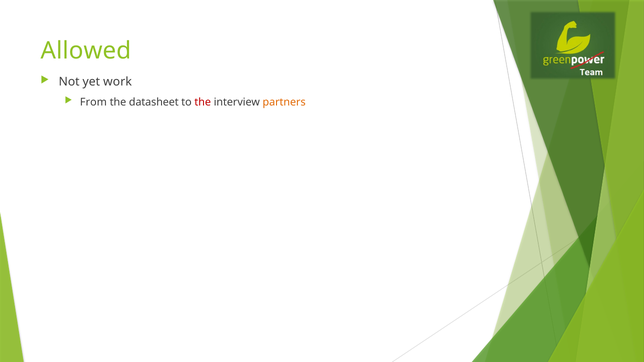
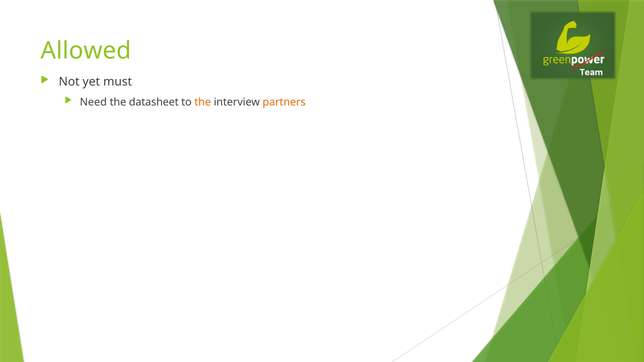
work: work -> must (118, 82)
From: From -> Need (93, 102)
the colour: red -> orange (203, 102)
